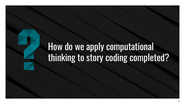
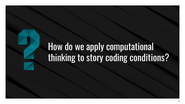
completed: completed -> conditions (149, 58)
